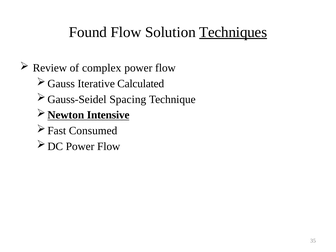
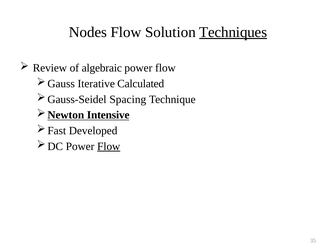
Found: Found -> Nodes (88, 32)
complex: complex -> algebraic (102, 68)
Consumed: Consumed -> Developed (93, 131)
Flow underline: none -> present (109, 146)
